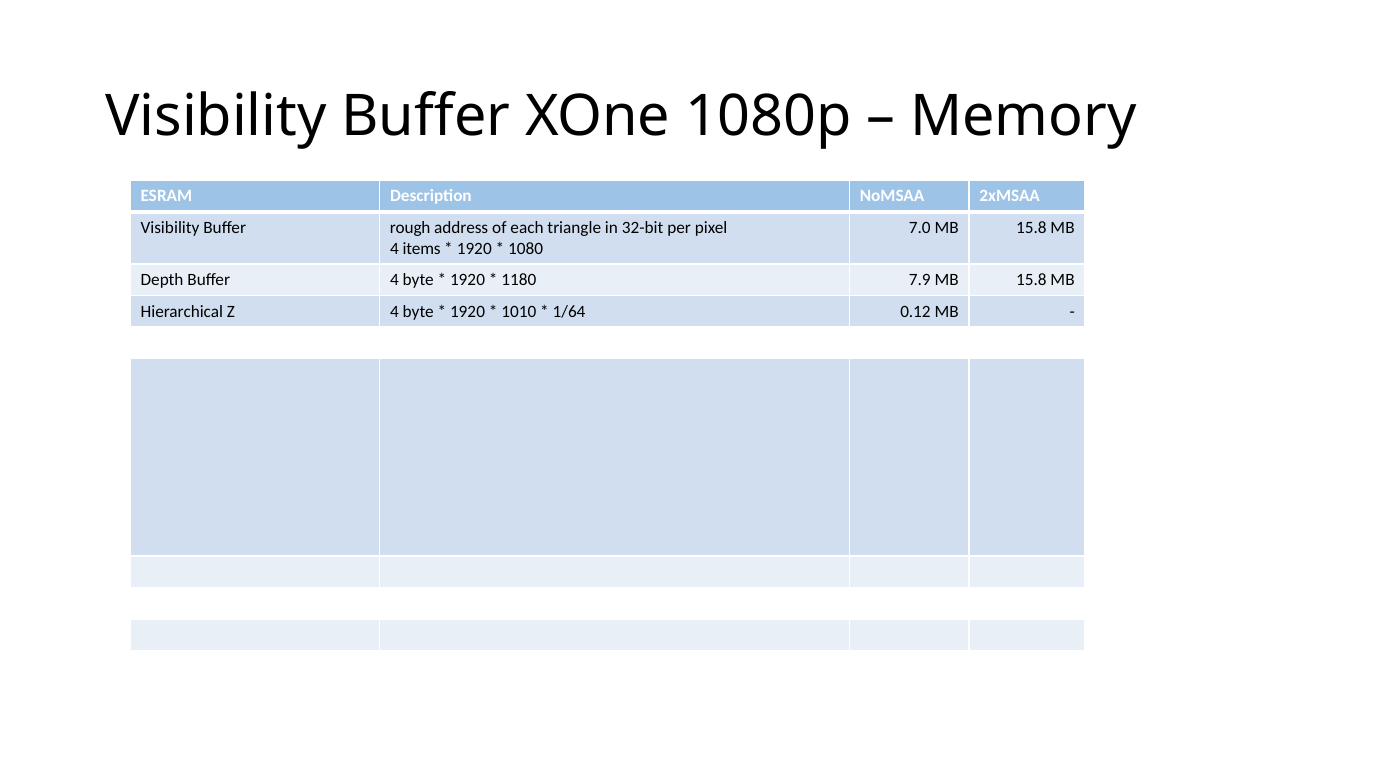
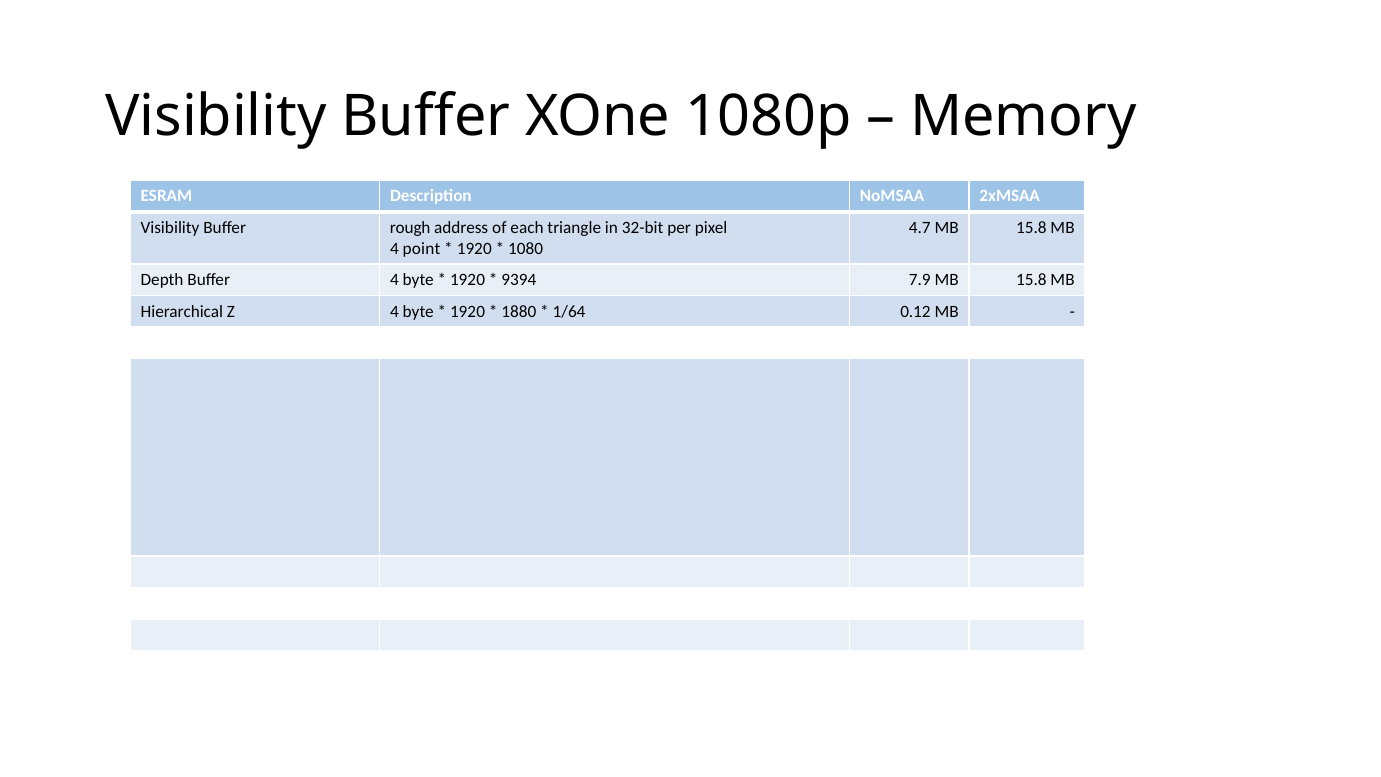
7.0: 7.0 -> 4.7 (920, 227)
items: items -> point (421, 248)
1180: 1180 -> 9394 (519, 280)
1010: 1010 -> 1880 (519, 311)
